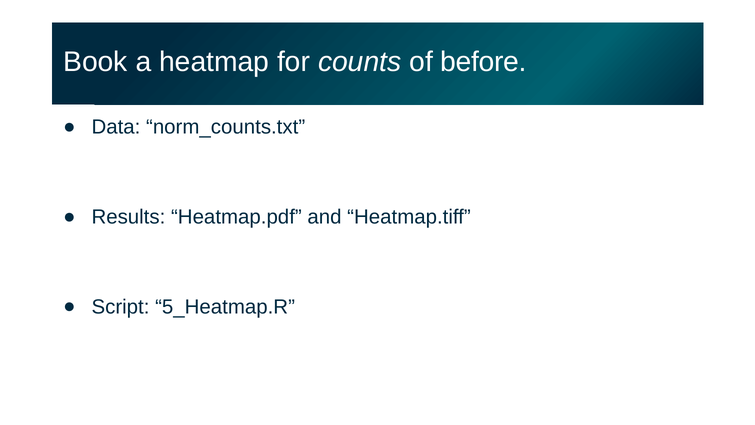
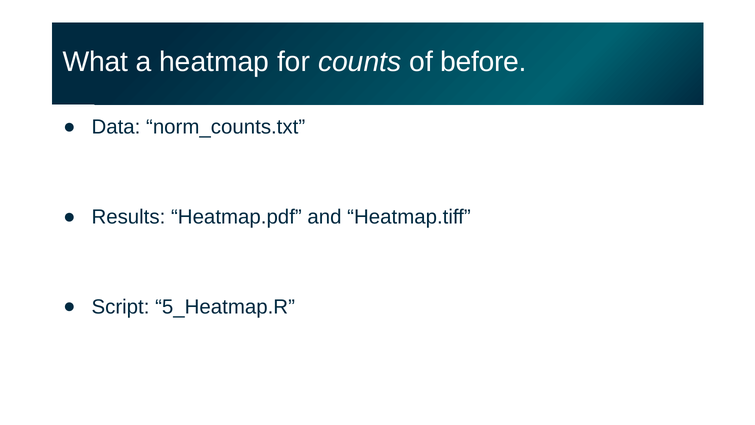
Book: Book -> What (96, 62)
